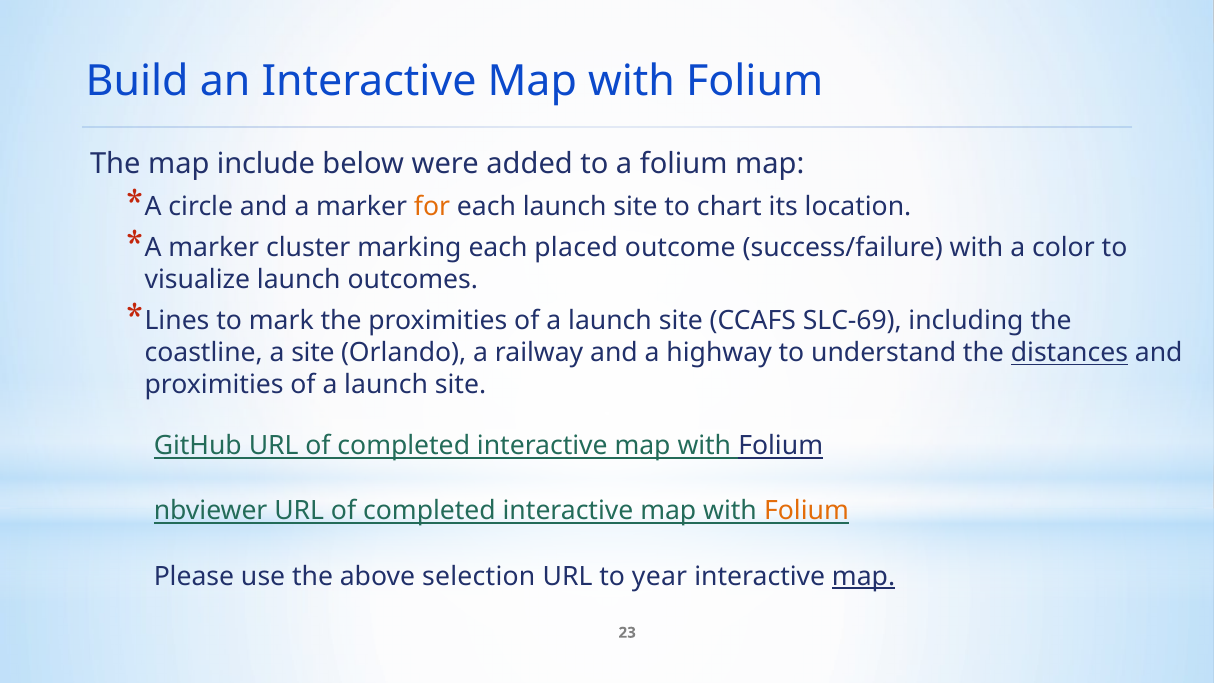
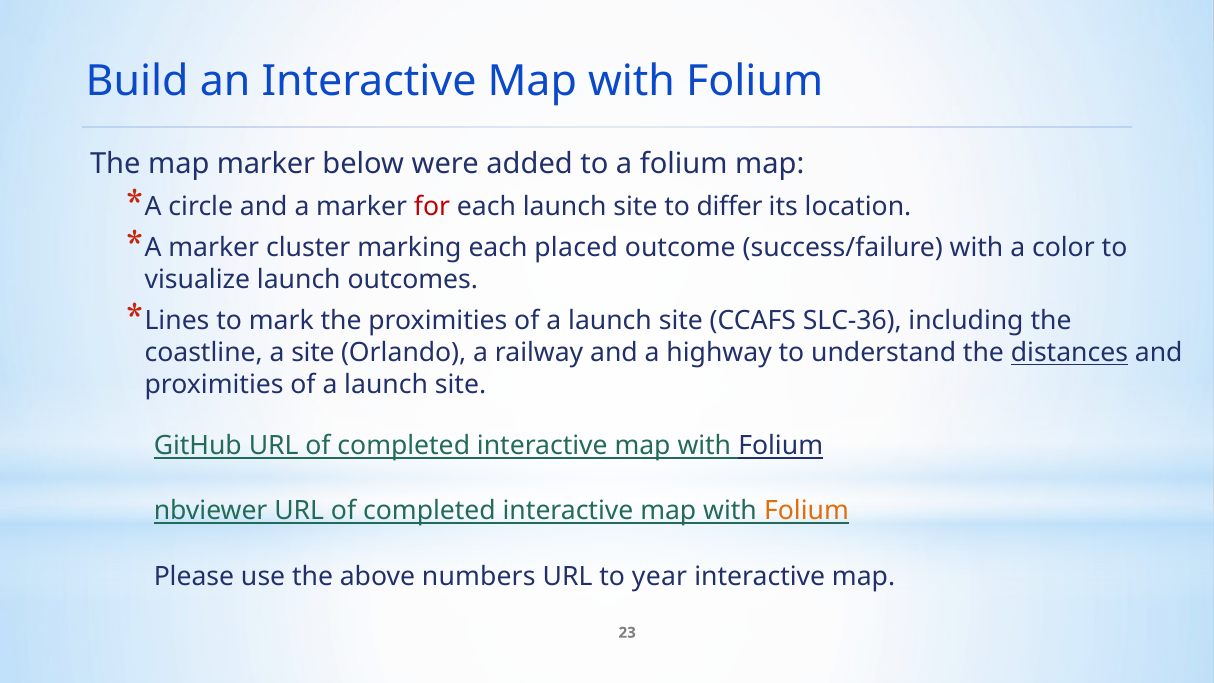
map include: include -> marker (266, 164)
for colour: orange -> red (432, 207)
chart: chart -> differ (730, 207)
SLC-69: SLC-69 -> SLC-36 (852, 321)
selection: selection -> numbers (479, 576)
map underline: present -> none (864, 576)
